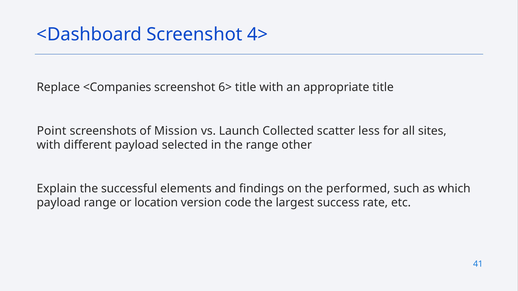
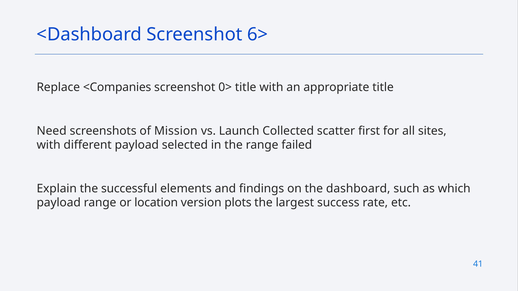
4>: 4> -> 6> (258, 35)
6>: 6> -> 0> (225, 87)
Point: Point -> Need (52, 131)
less: less -> first (369, 131)
other: other -> failed (297, 145)
performed: performed -> dashboard (358, 189)
code: code -> plots (238, 203)
